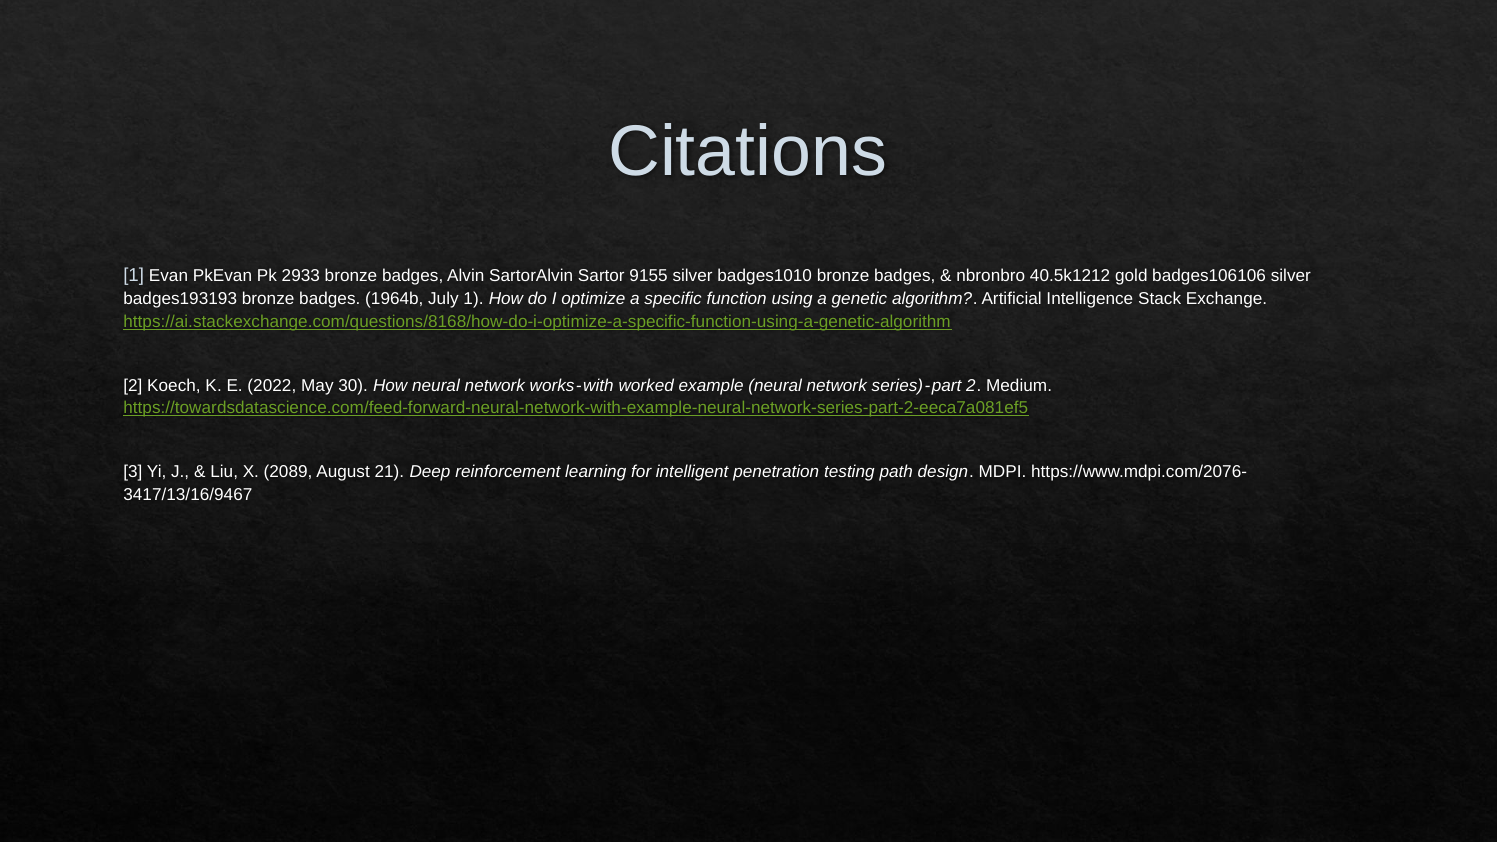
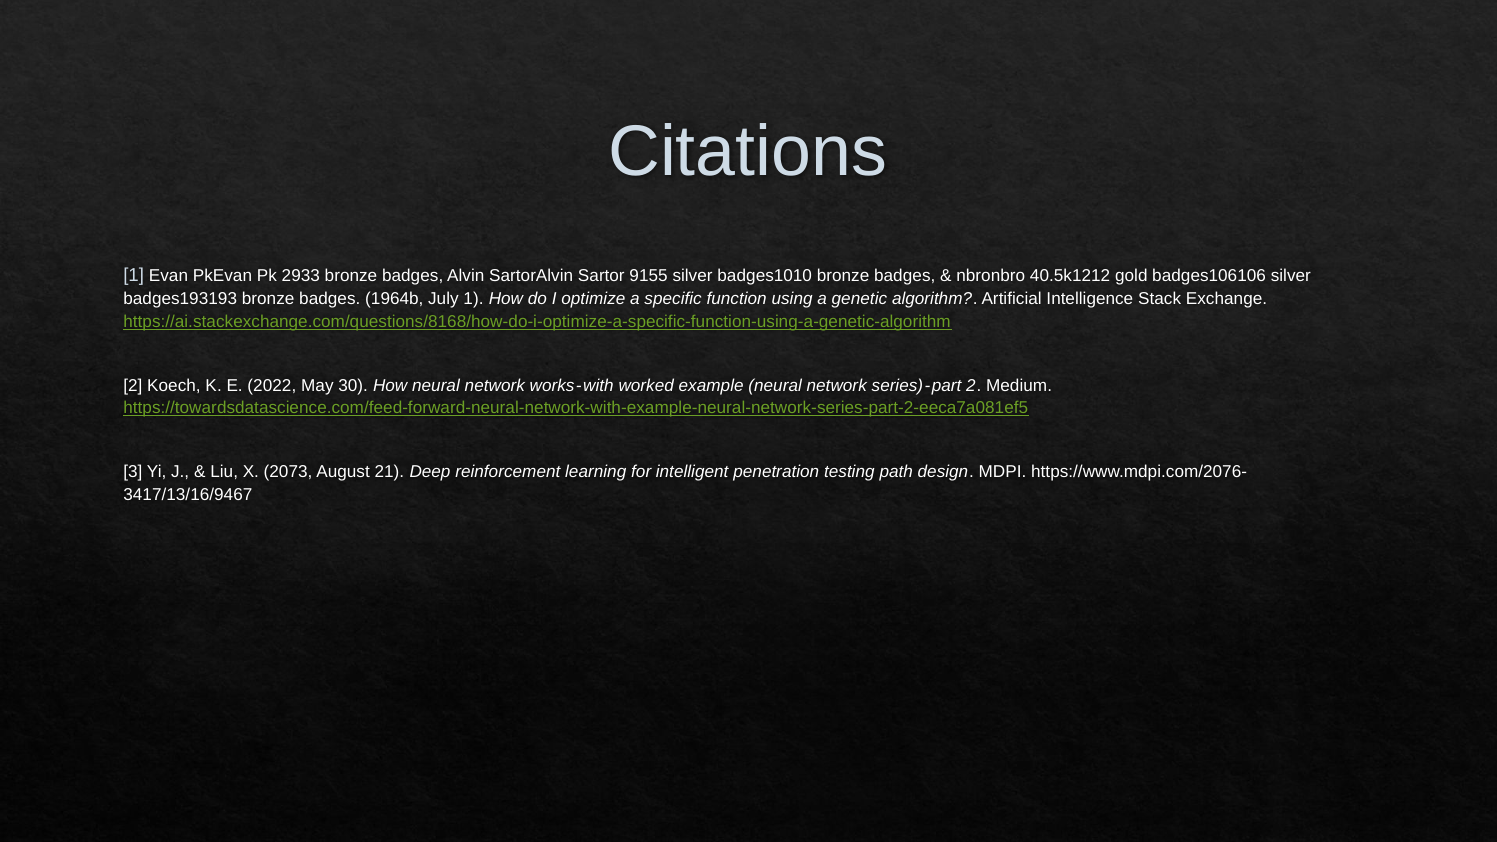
2089: 2089 -> 2073 (288, 472)
